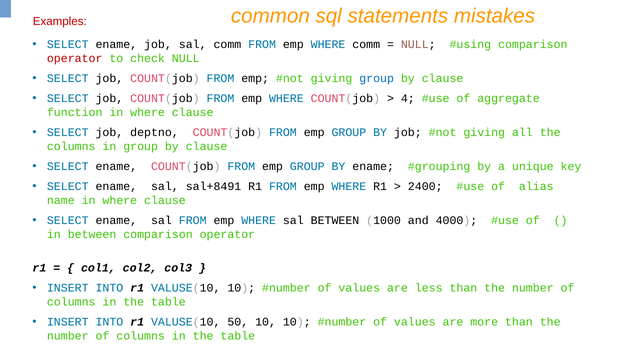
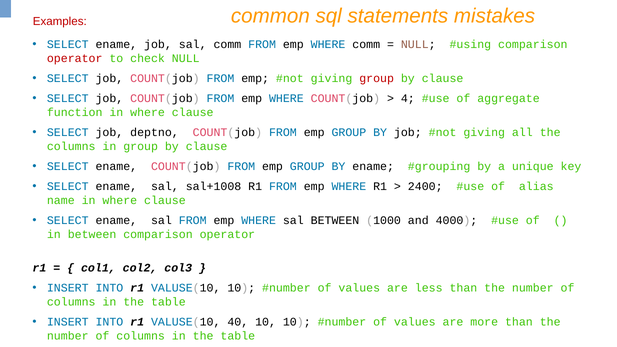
group colour: blue -> red (377, 78)
sal+8491: sal+8491 -> sal+1008 (214, 186)
50: 50 -> 40 (238, 322)
